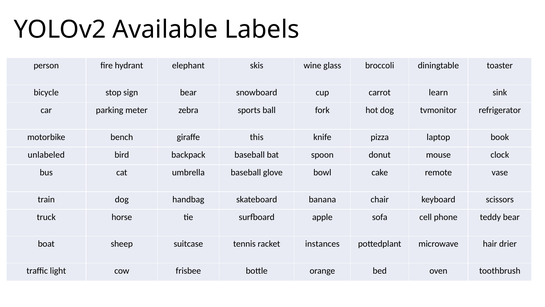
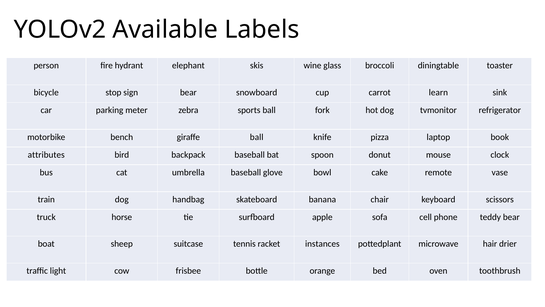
giraffe this: this -> ball (257, 137)
unlabeled: unlabeled -> attributes (46, 155)
